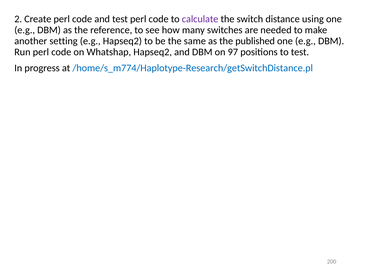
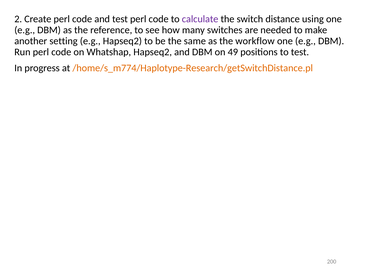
published: published -> workflow (255, 41)
97: 97 -> 49 (233, 52)
/home/s_m774/Haplotype-Research/getSwitchDistance.pl colour: blue -> orange (193, 68)
